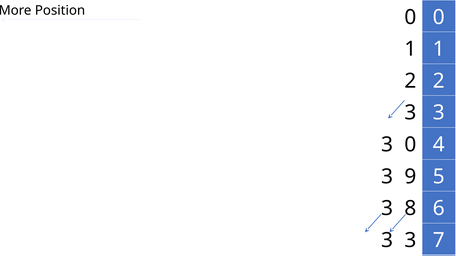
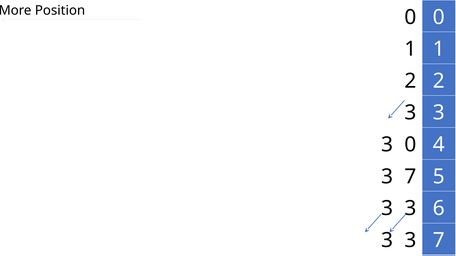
9: 9 -> 7 (411, 177)
8: 8 -> 3 (411, 209)
